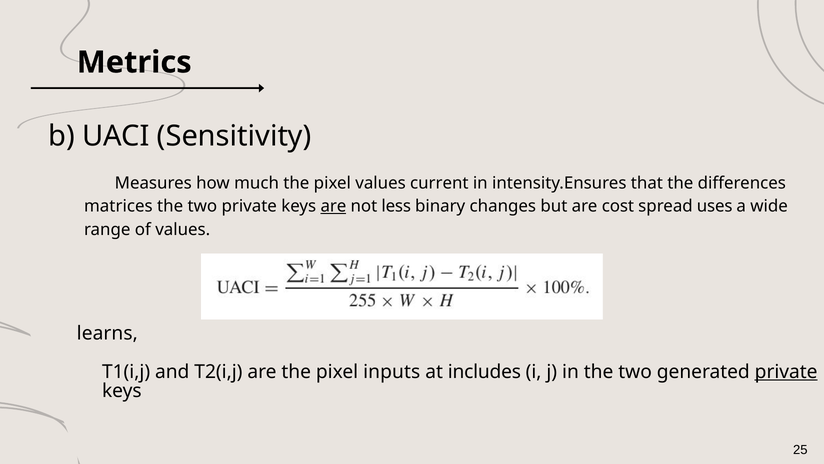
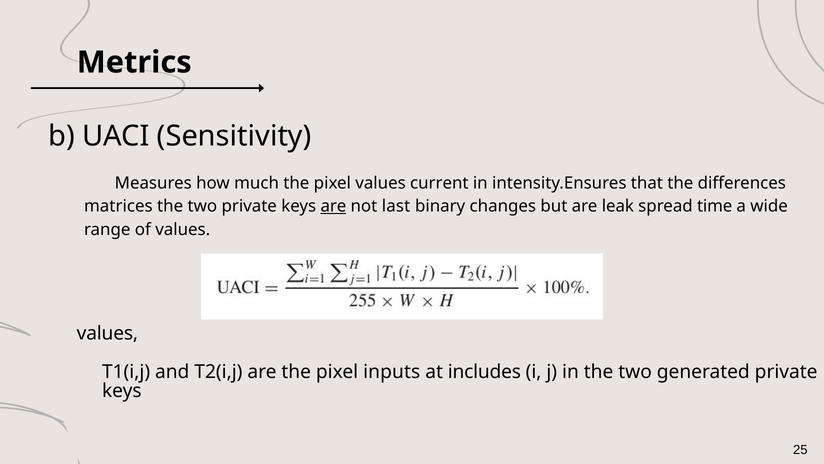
less: less -> last (396, 206)
cost: cost -> leak (618, 206)
uses: uses -> time (715, 206)
learns: learns -> values (107, 333)
private underline: present -> none (786, 371)
